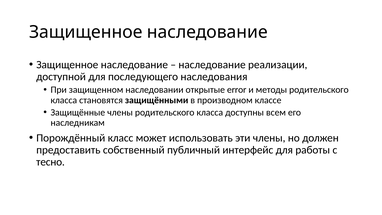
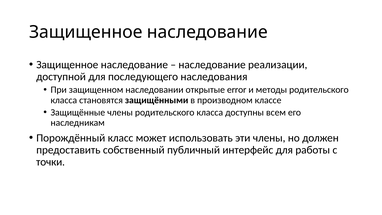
тесно: тесно -> точки (50, 162)
